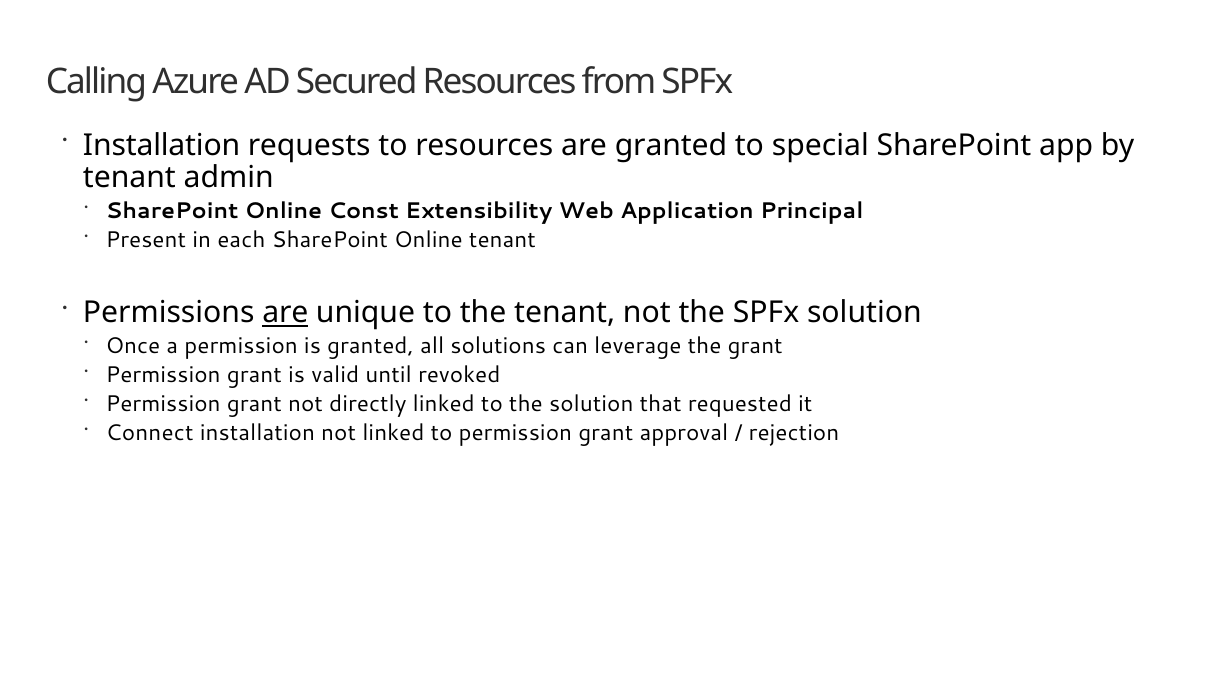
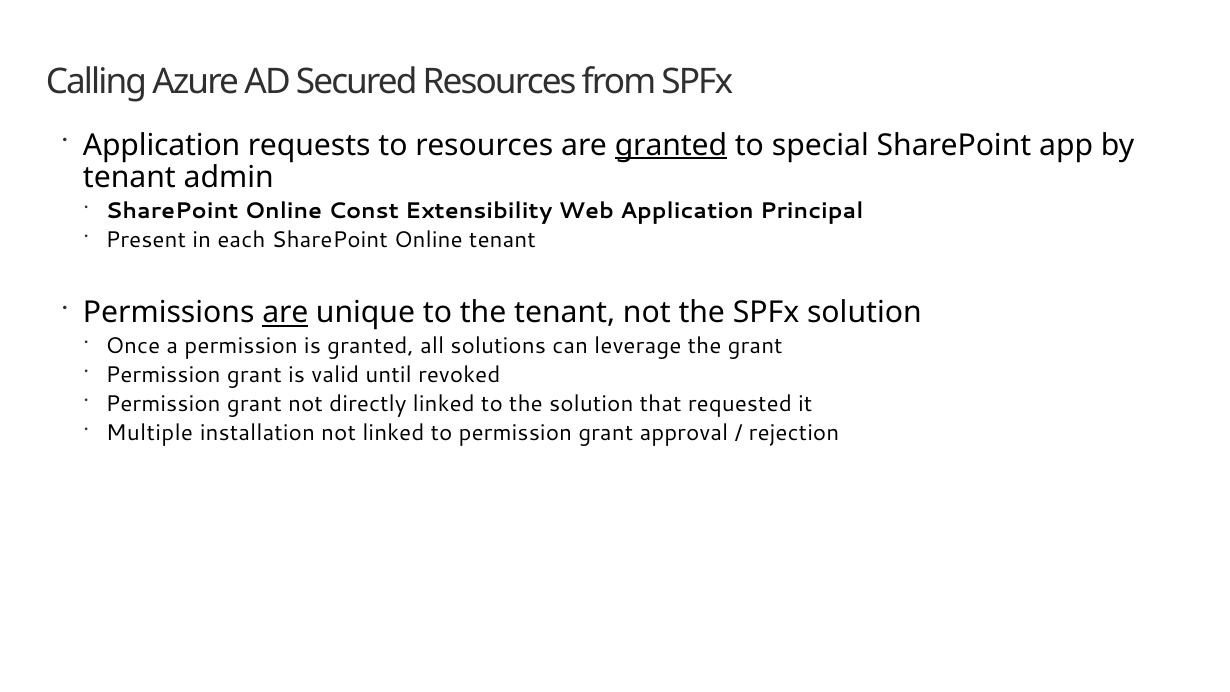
Installation: Installation -> Application (162, 145)
granted underline: none -> present (671, 145)
Connect: Connect -> Multiple (150, 433)
